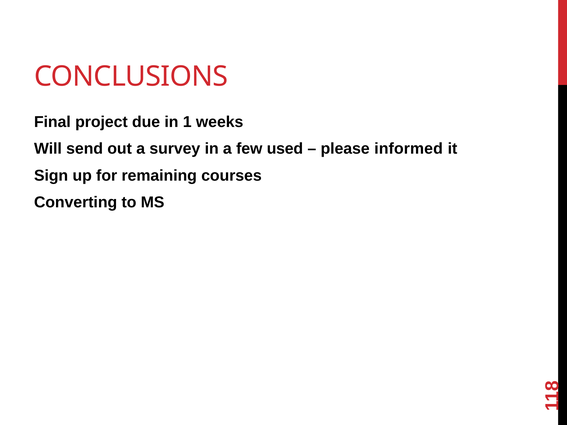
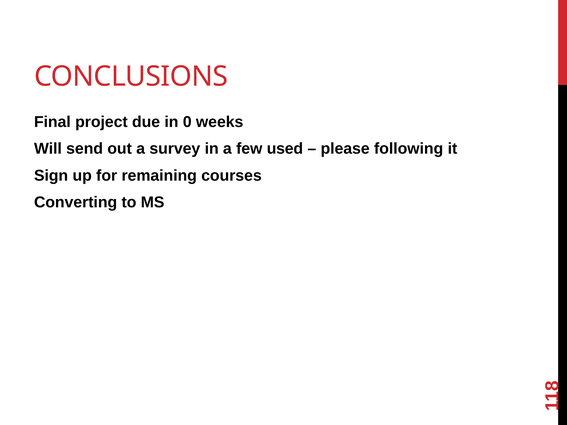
in 1: 1 -> 0 (187, 122)
informed: informed -> following (409, 149)
